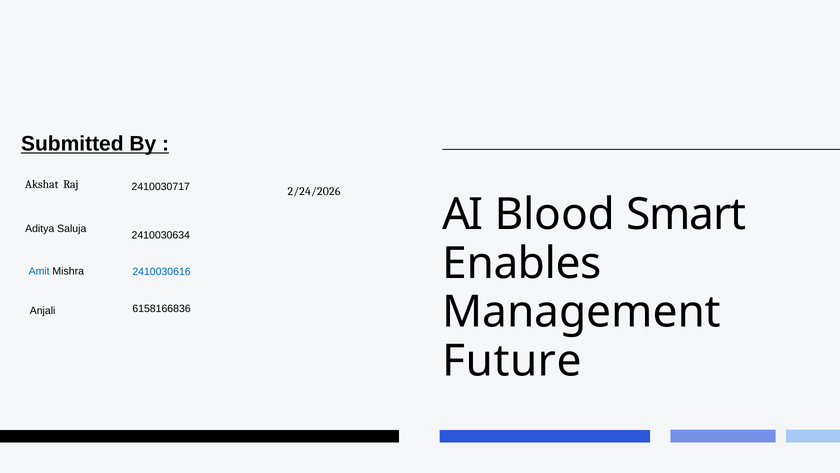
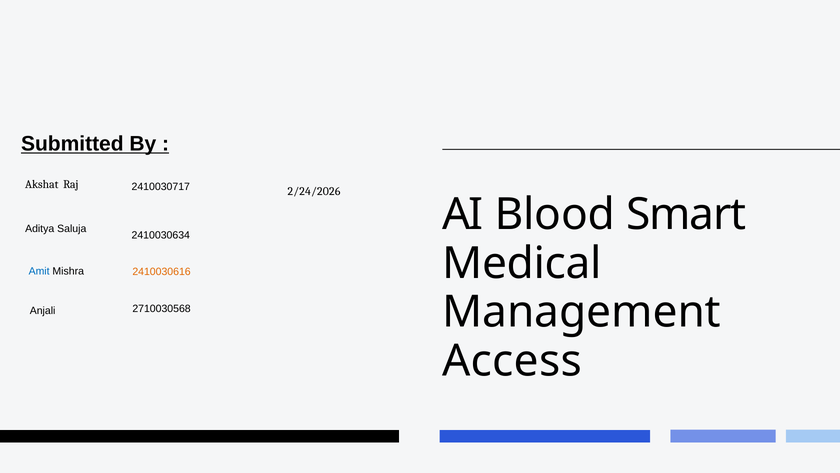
Enables: Enables -> Medical (522, 263)
2410030616 colour: blue -> orange (162, 272)
6158166836: 6158166836 -> 2710030568 (162, 308)
Future: Future -> Access (512, 361)
